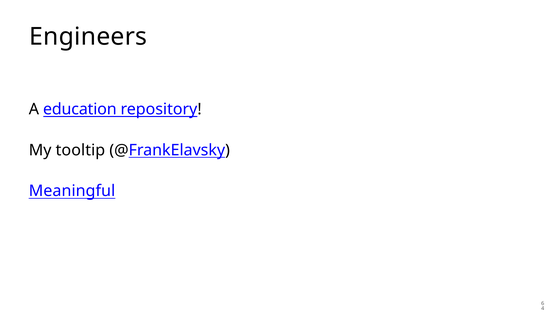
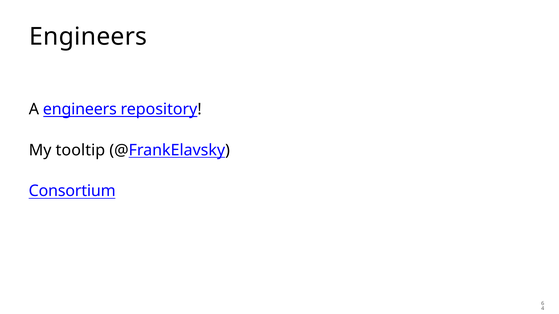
A education: education -> engineers (80, 109)
Meaningful: Meaningful -> Consortium (72, 191)
